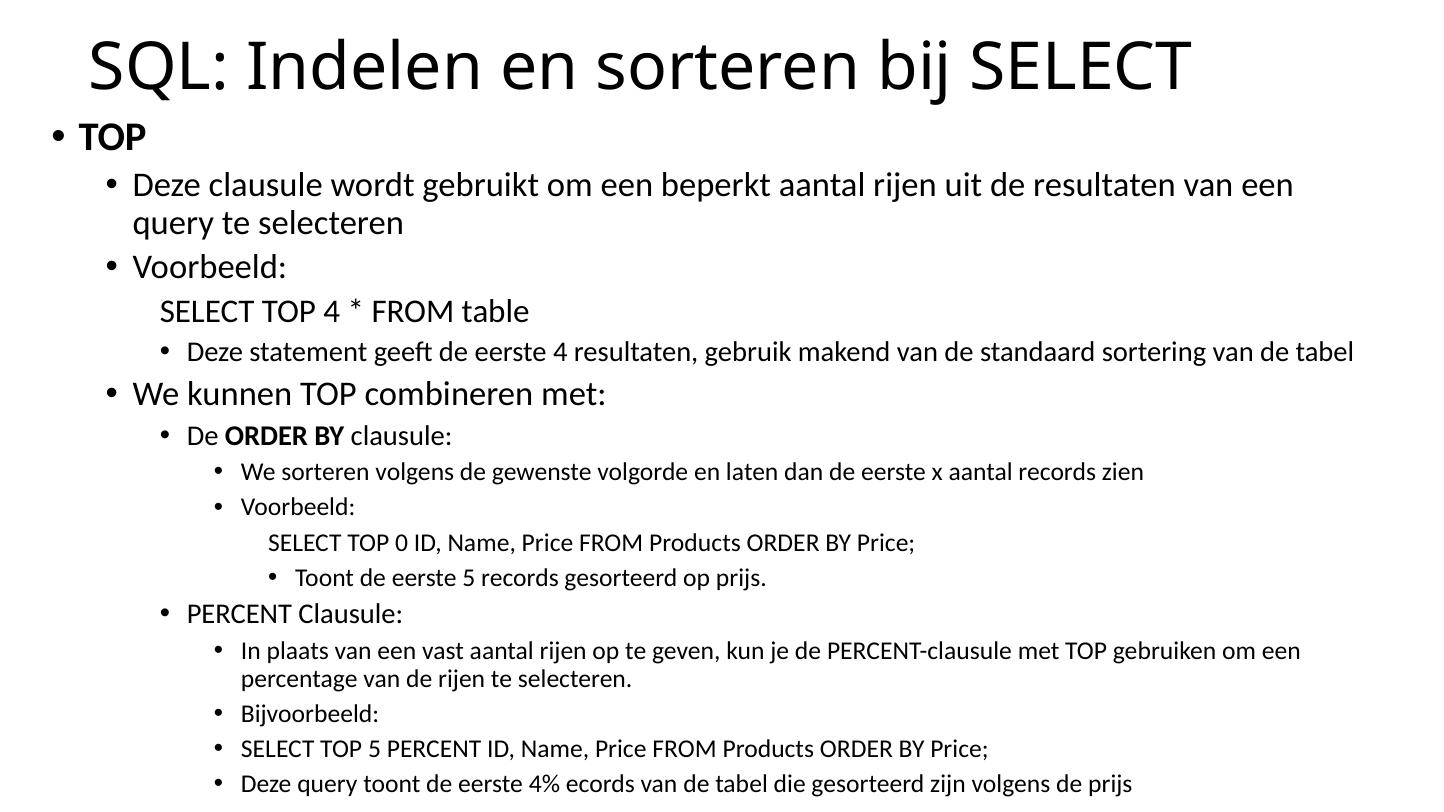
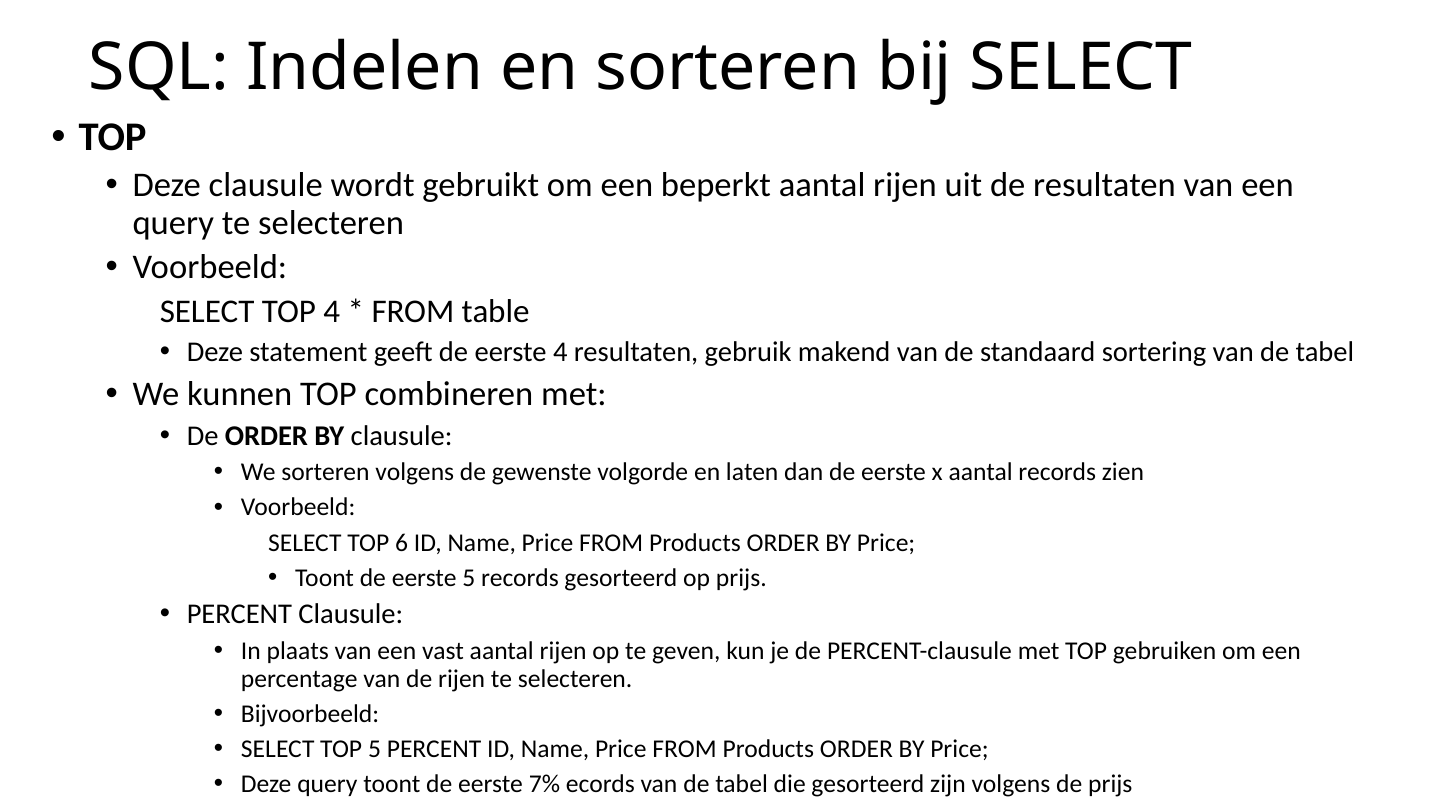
0: 0 -> 6 (402, 543)
4%: 4% -> 7% (544, 784)
